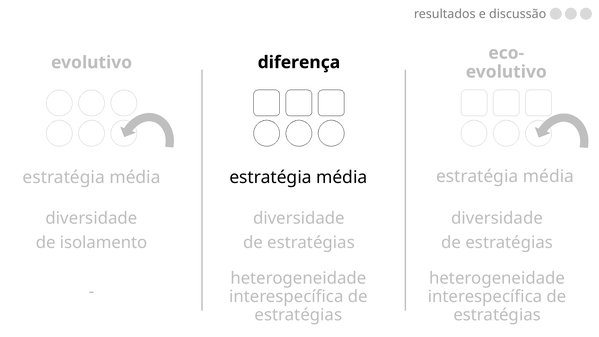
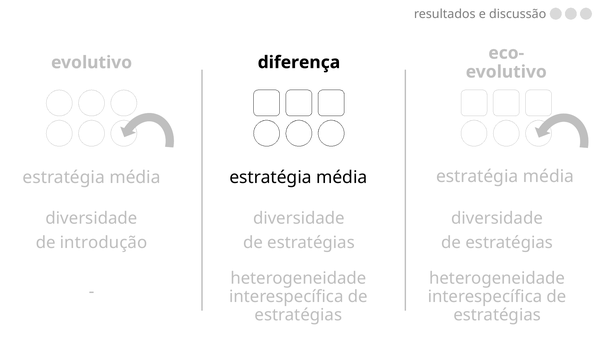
isolamento: isolamento -> introdução (104, 243)
